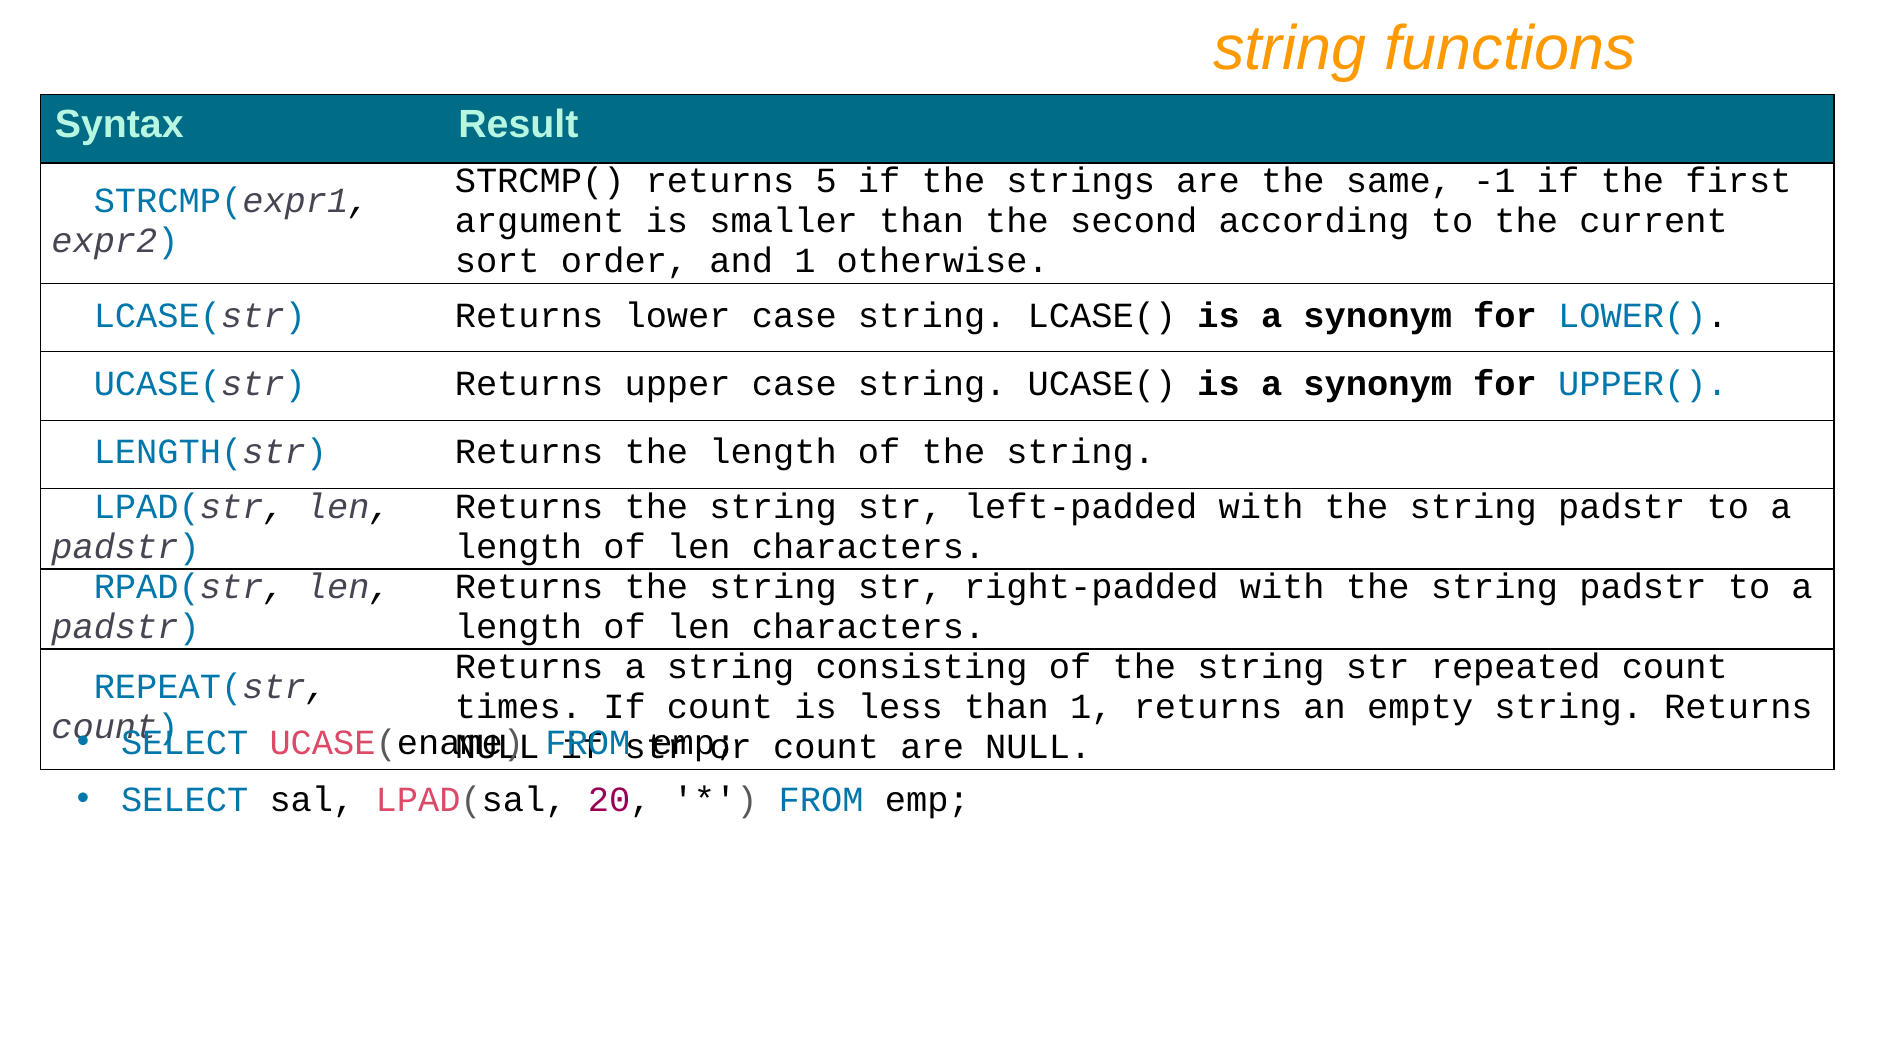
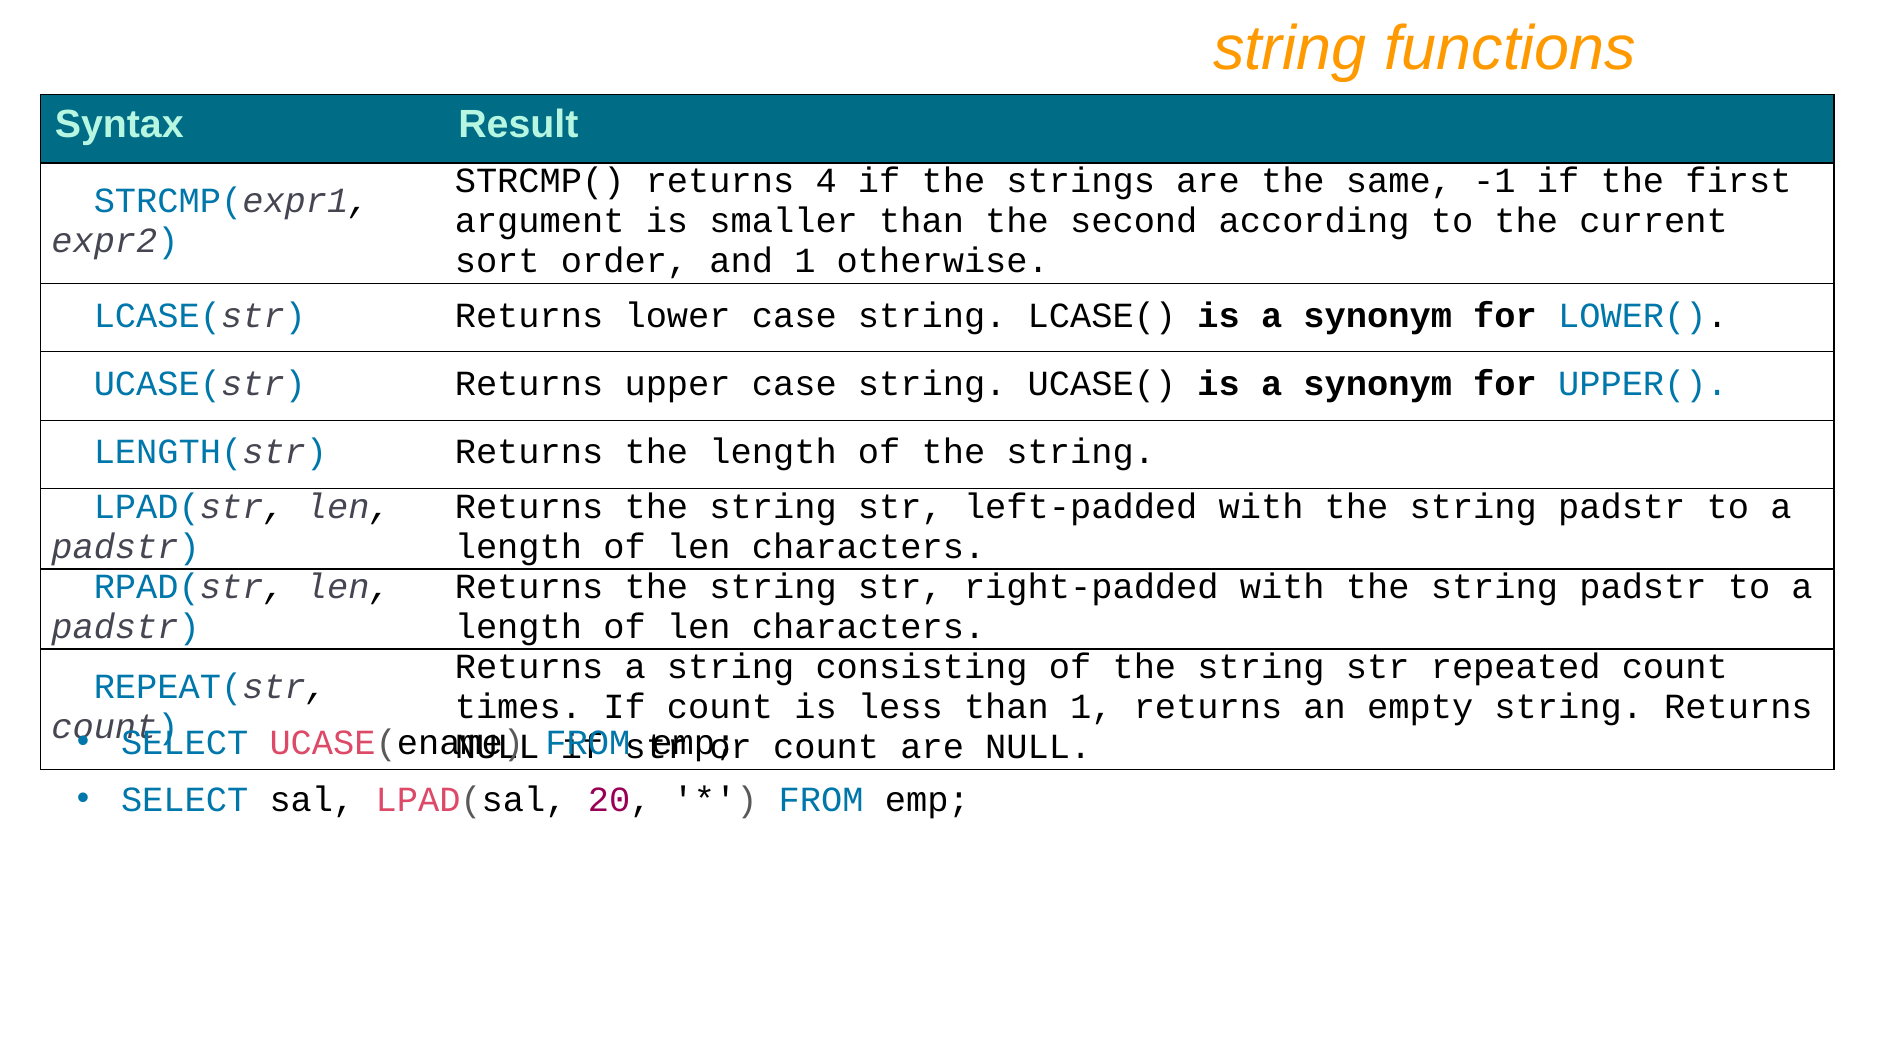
5: 5 -> 4 (826, 181)
